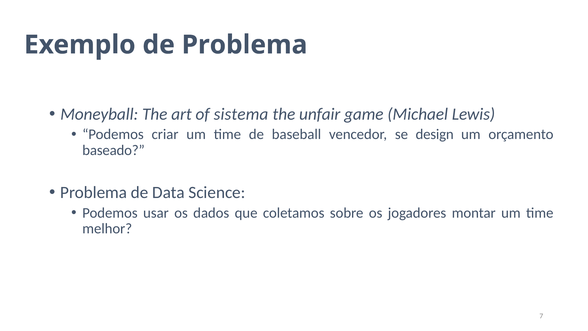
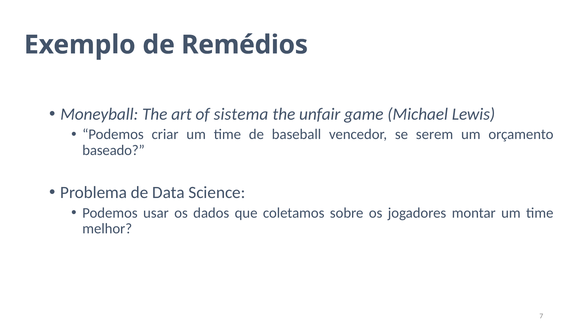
de Problema: Problema -> Remédios (245, 45)
design: design -> serem (435, 134)
